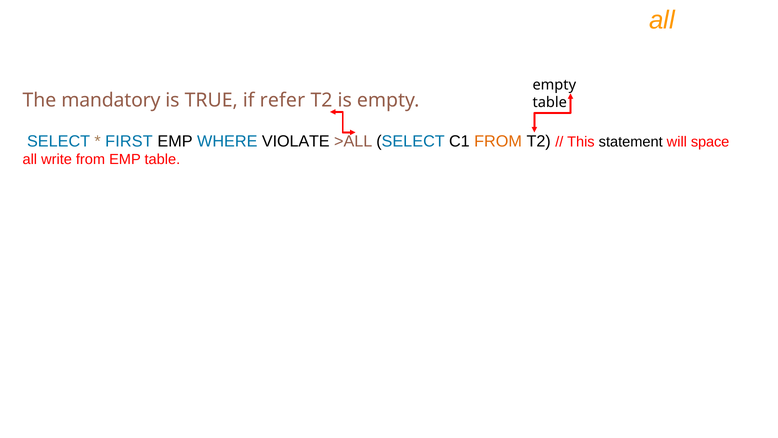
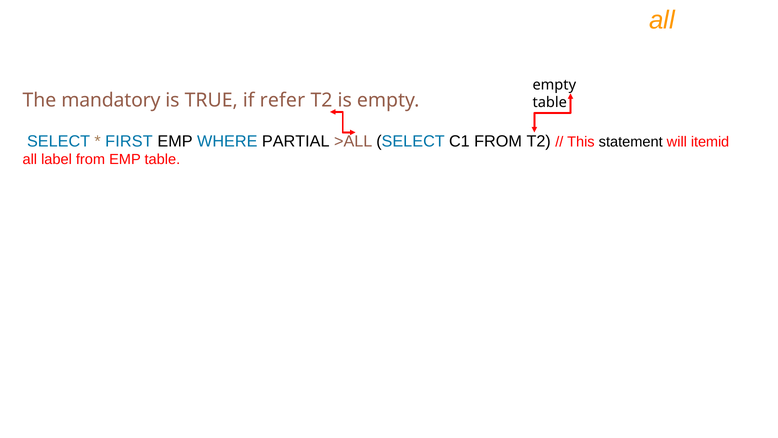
VIOLATE: VIOLATE -> PARTIAL (296, 141)
FROM colour: orange -> black (498, 141)
space: space -> itemid (710, 142)
write: write -> label (57, 159)
